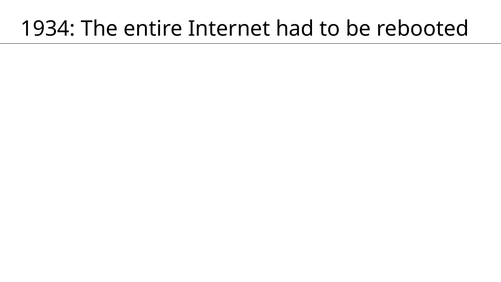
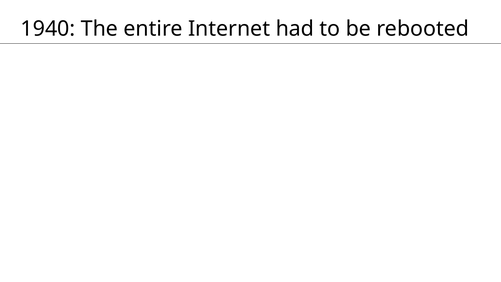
1934: 1934 -> 1940 (48, 29)
